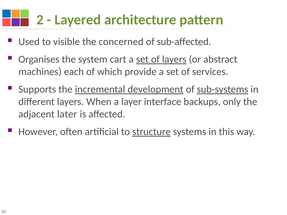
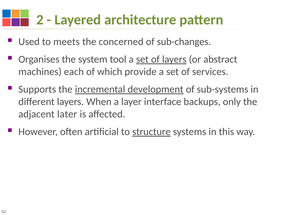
visible: visible -> meets (66, 42)
sub-affected: sub-affected -> sub-changes (184, 42)
cart: cart -> tool (118, 59)
sub-systems underline: present -> none (223, 89)
